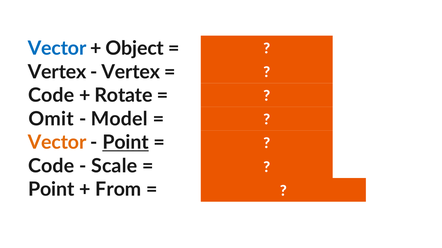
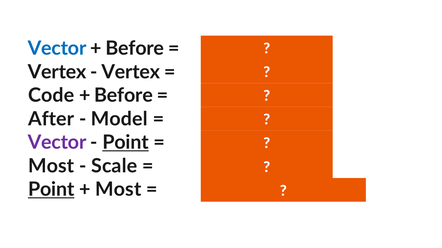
Object: Object -> Before (135, 48)
Rotate: Rotate -> Before (124, 96)
Omit: Omit -> After (51, 119)
Vector colour: orange -> purple (57, 143)
Code: Code -> Most (51, 166)
Point underline: none -> present (51, 190)
From: From -> Most (118, 190)
